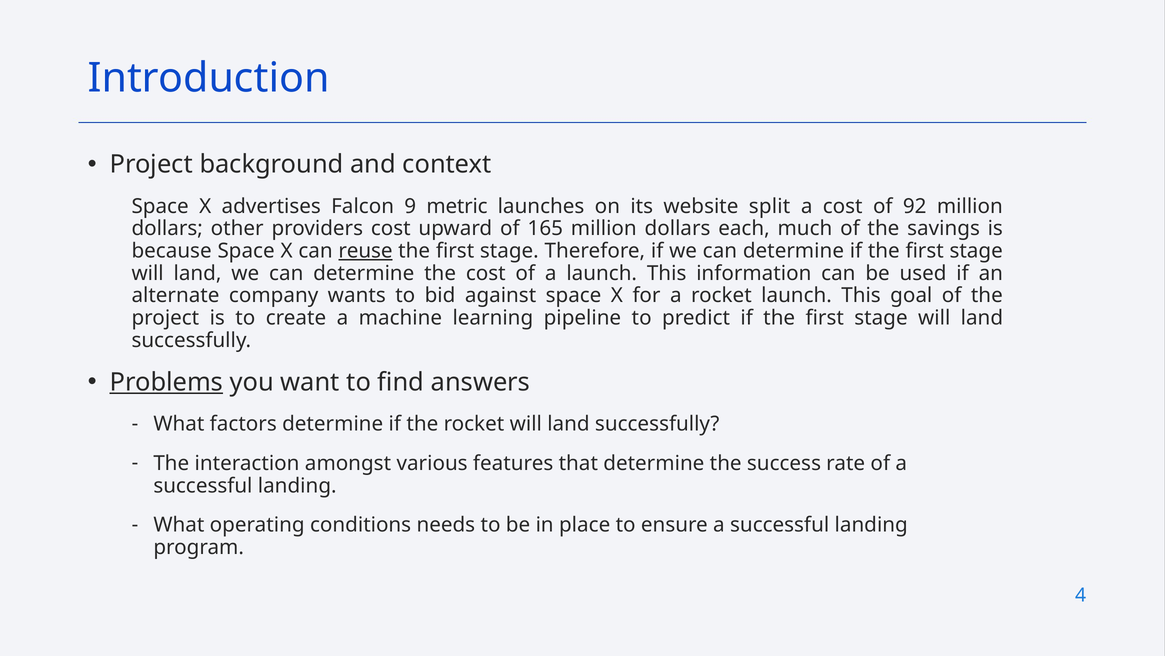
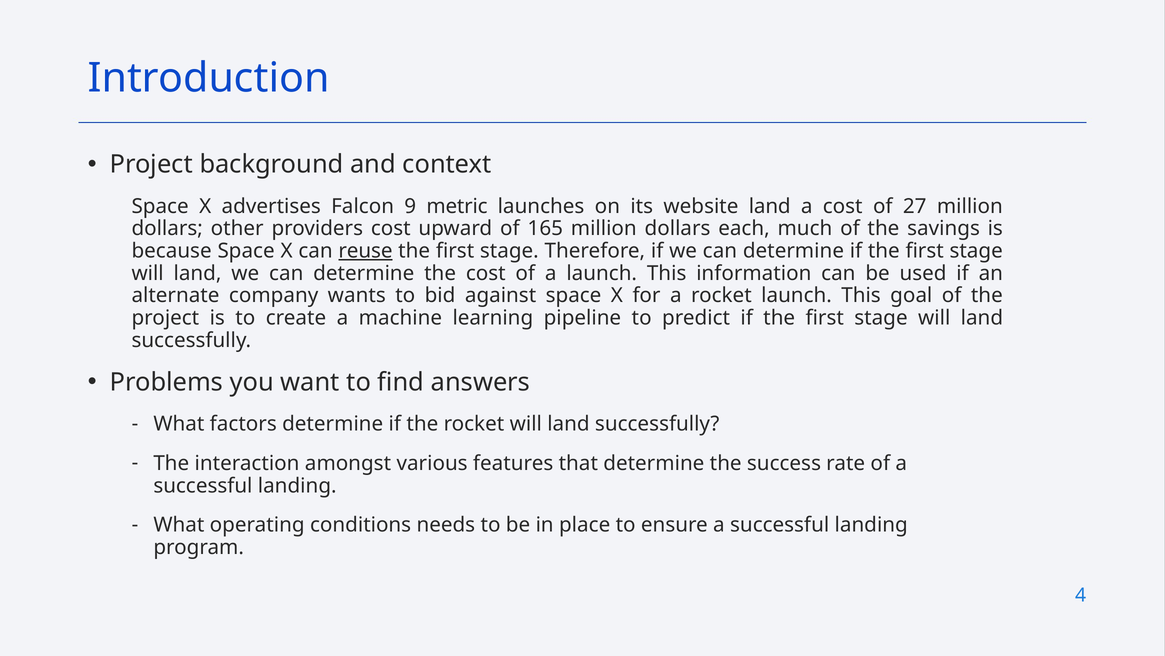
website split: split -> land (770, 206)
92: 92 -> 27 (915, 206)
Problems underline: present -> none (166, 382)
